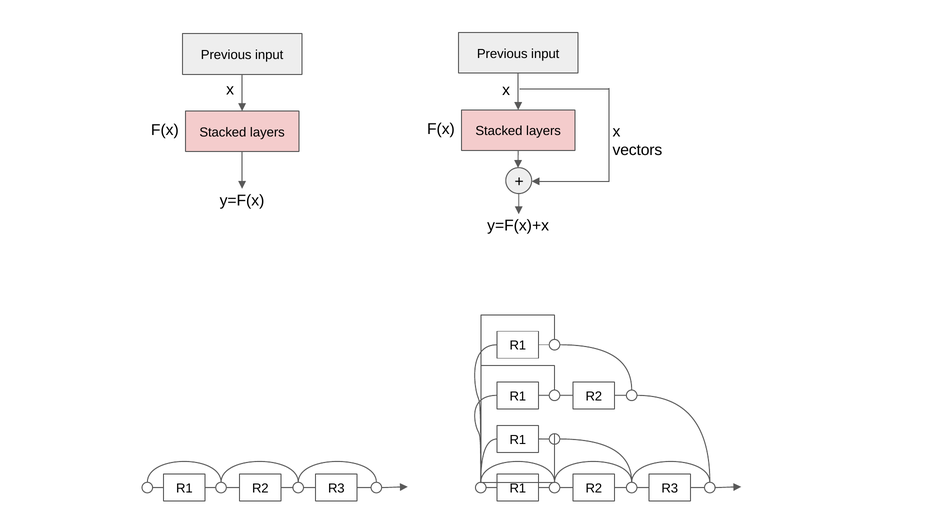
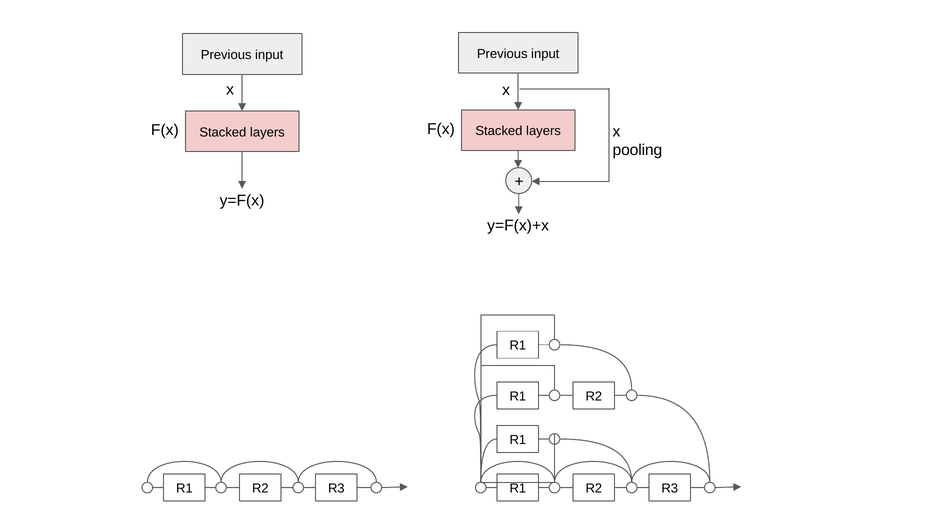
vectors: vectors -> pooling (637, 150)
